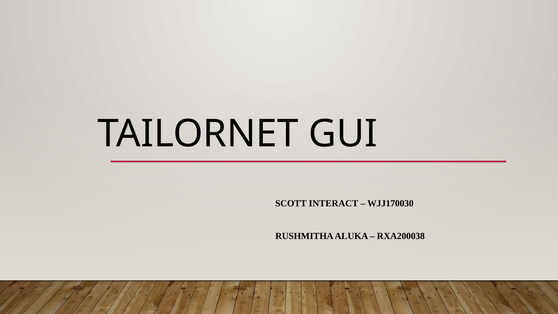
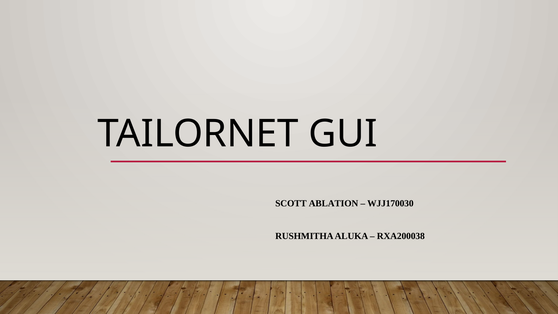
INTERACT: INTERACT -> ABLATION (334, 203)
